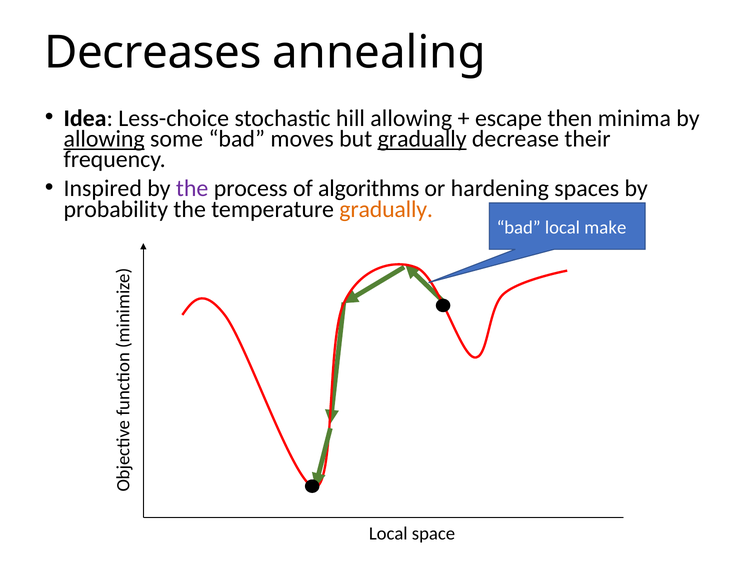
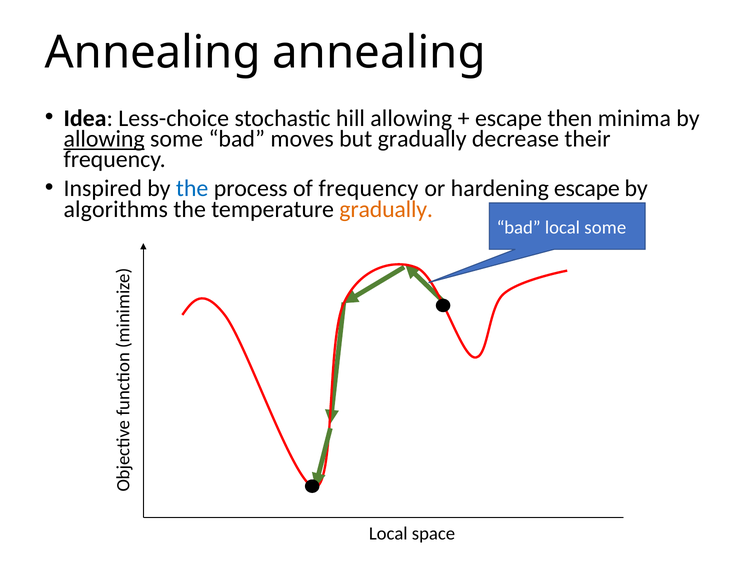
Decreases: Decreases -> Annealing (153, 53)
gradually underline: present -> none (422, 139)
the colour: purple -> blue (192, 189)
of algorithms: algorithms -> frequency (368, 189)
hardening spaces: spaces -> escape (587, 189)
probability: probability -> algorithms (116, 209)
local make: make -> some (605, 227)
